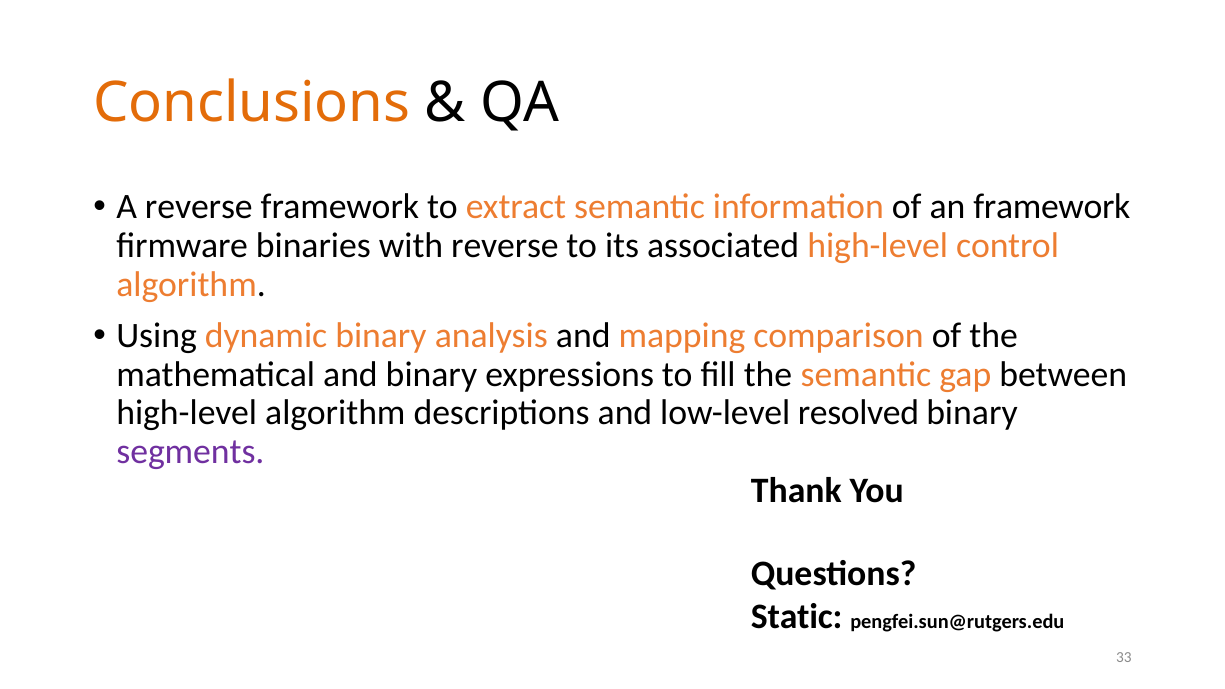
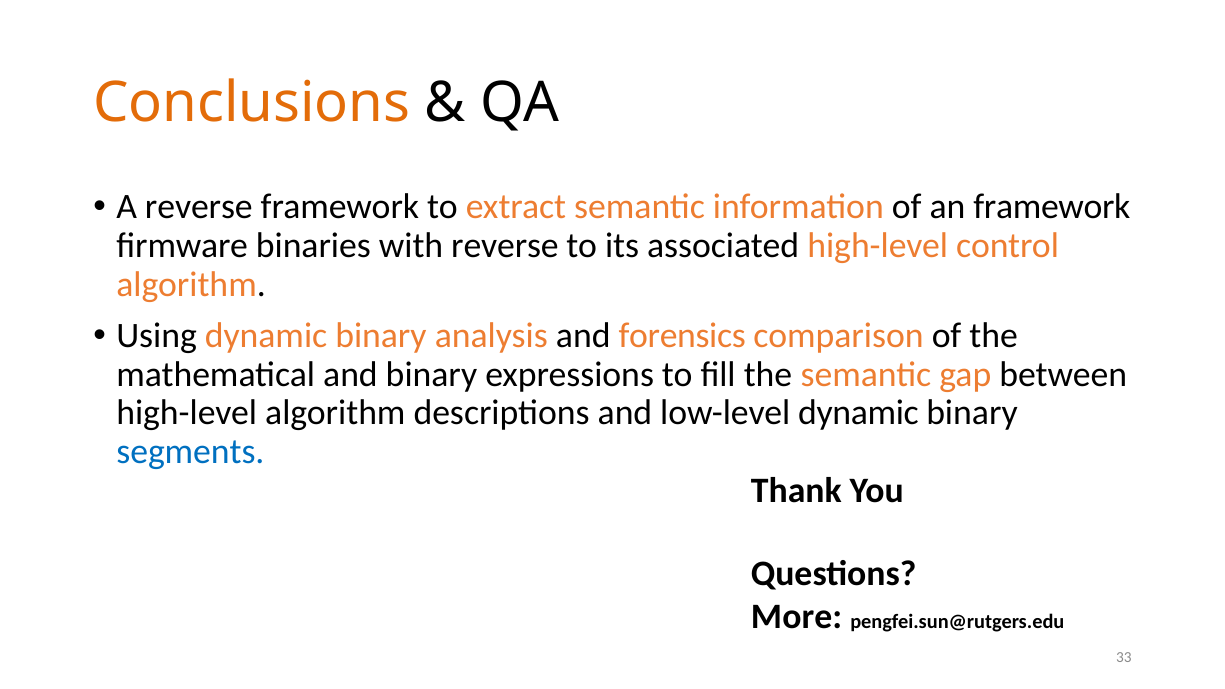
mapping: mapping -> forensics (682, 336)
low-level resolved: resolved -> dynamic (858, 413)
segments colour: purple -> blue (190, 451)
Static: Static -> More (797, 616)
